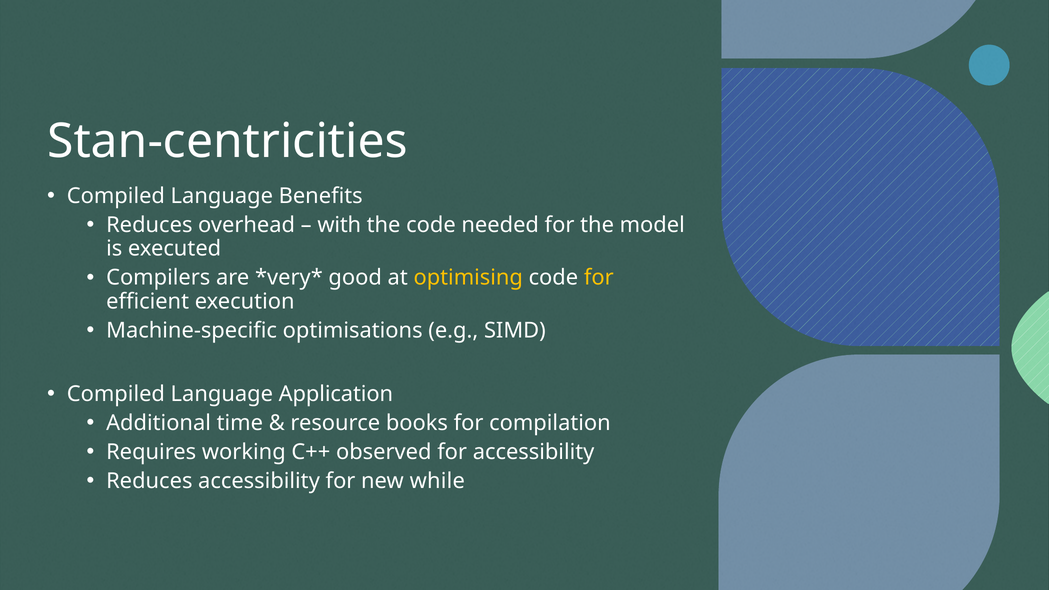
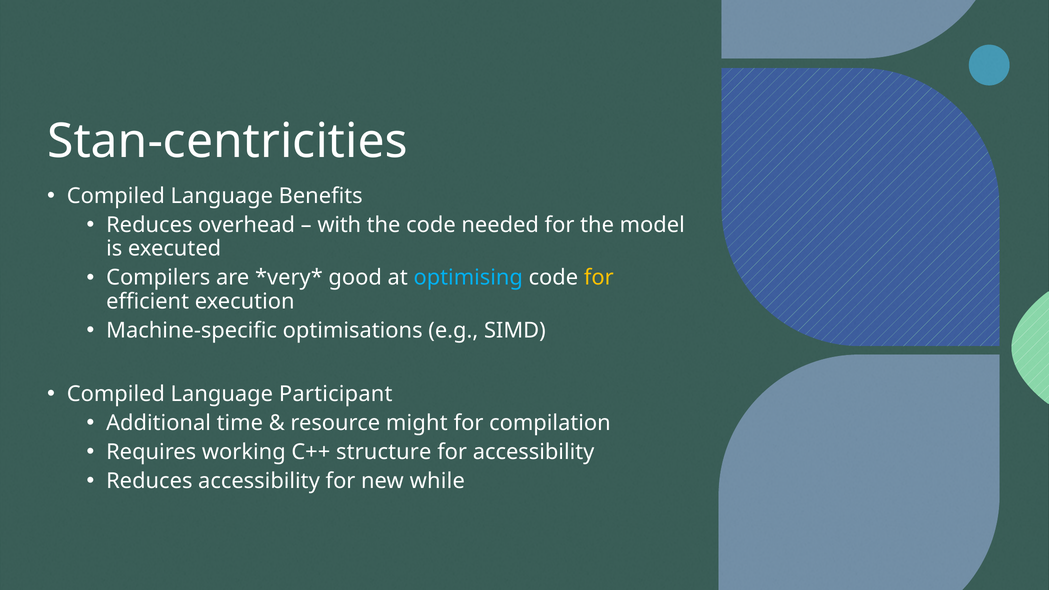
optimising colour: yellow -> light blue (468, 278)
Application: Application -> Participant (336, 394)
books: books -> might (417, 423)
observed: observed -> structure (384, 452)
